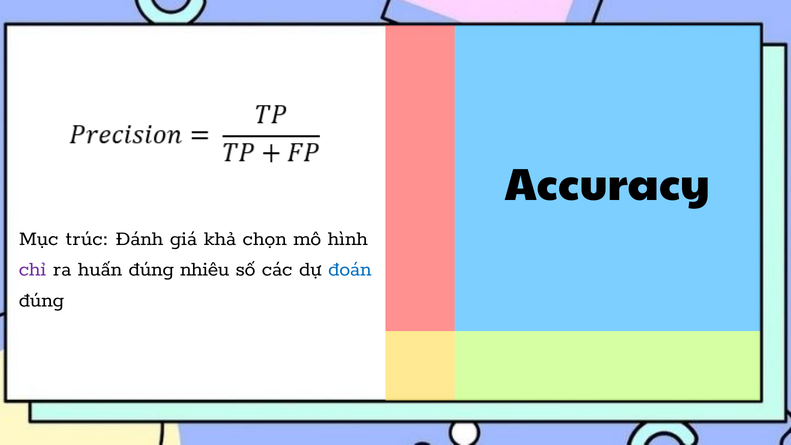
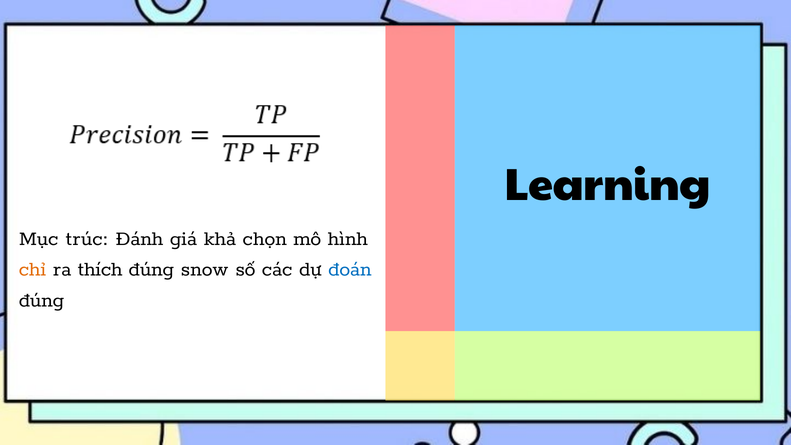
Accuracy: Accuracy -> Learning (608, 185)
chỉ colour: purple -> orange (33, 269)
huấn: huấn -> thích (100, 269)
nhiêu: nhiêu -> snow (204, 269)
